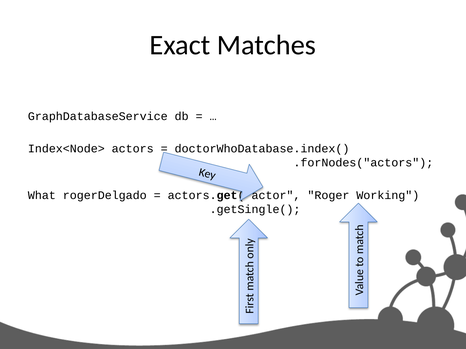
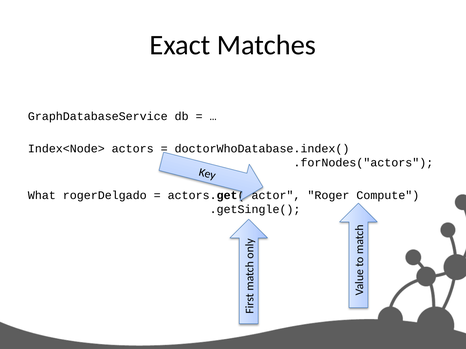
Working: Working -> Compute (388, 196)
